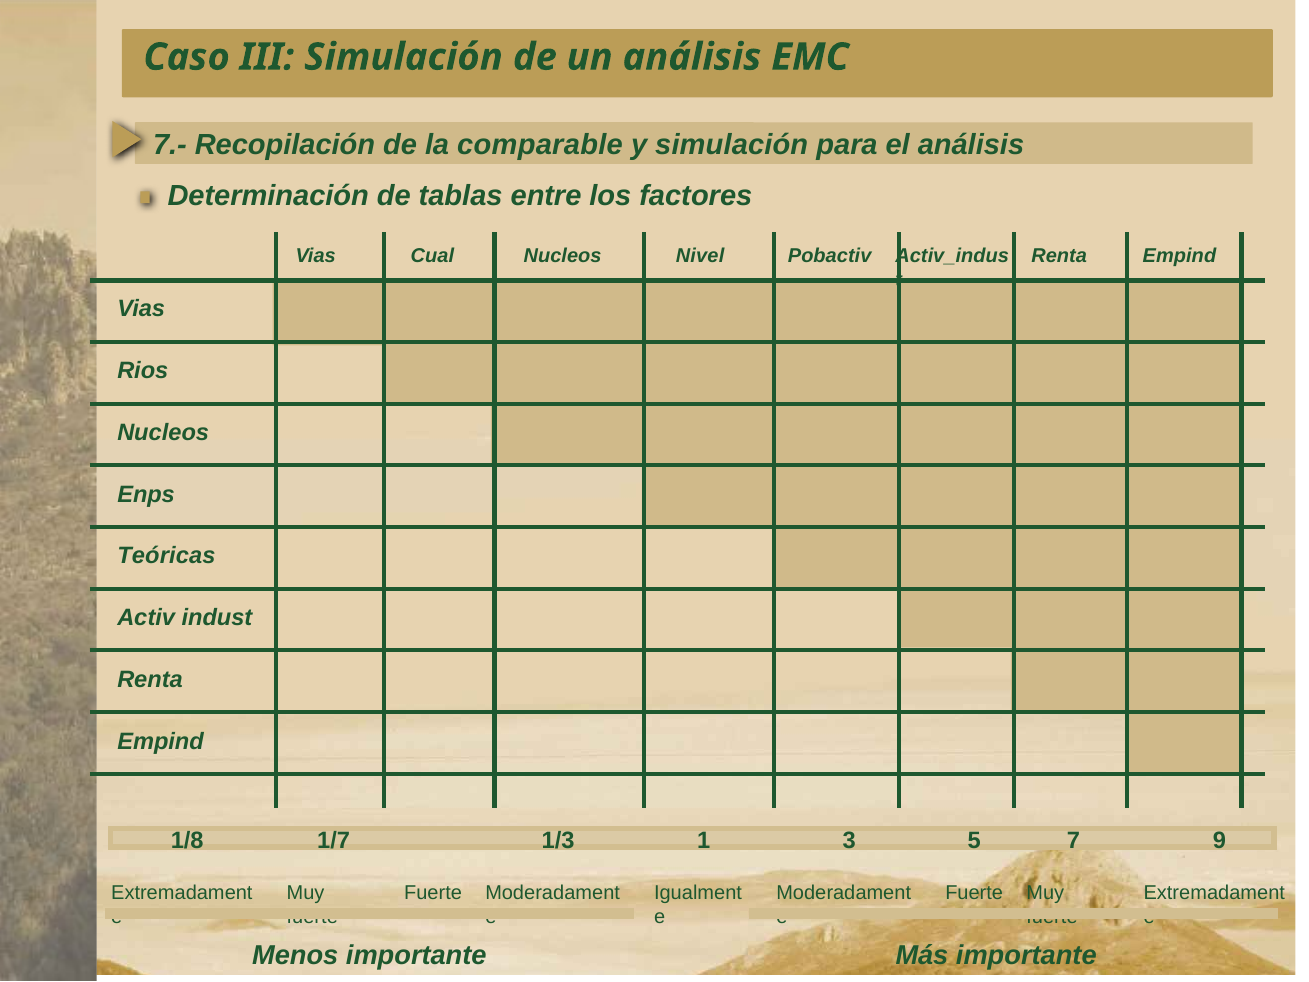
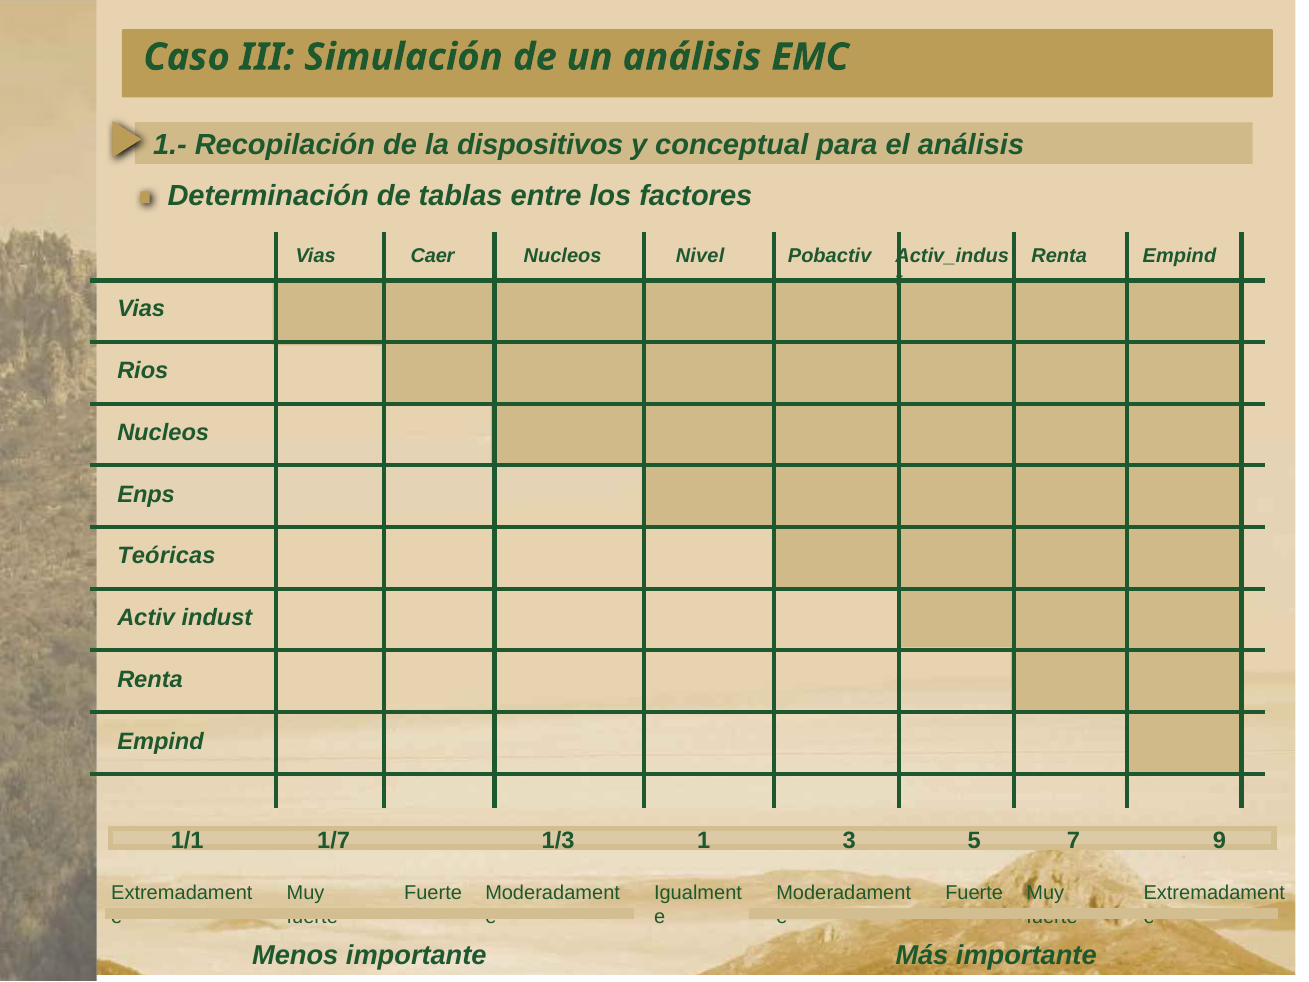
7.-: 7.- -> 1.- (170, 145)
comparable: comparable -> dispositivos (540, 145)
y simulación: simulación -> conceptual (732, 145)
Cual: Cual -> Caer (433, 255)
1/8: 1/8 -> 1/1 (187, 841)
